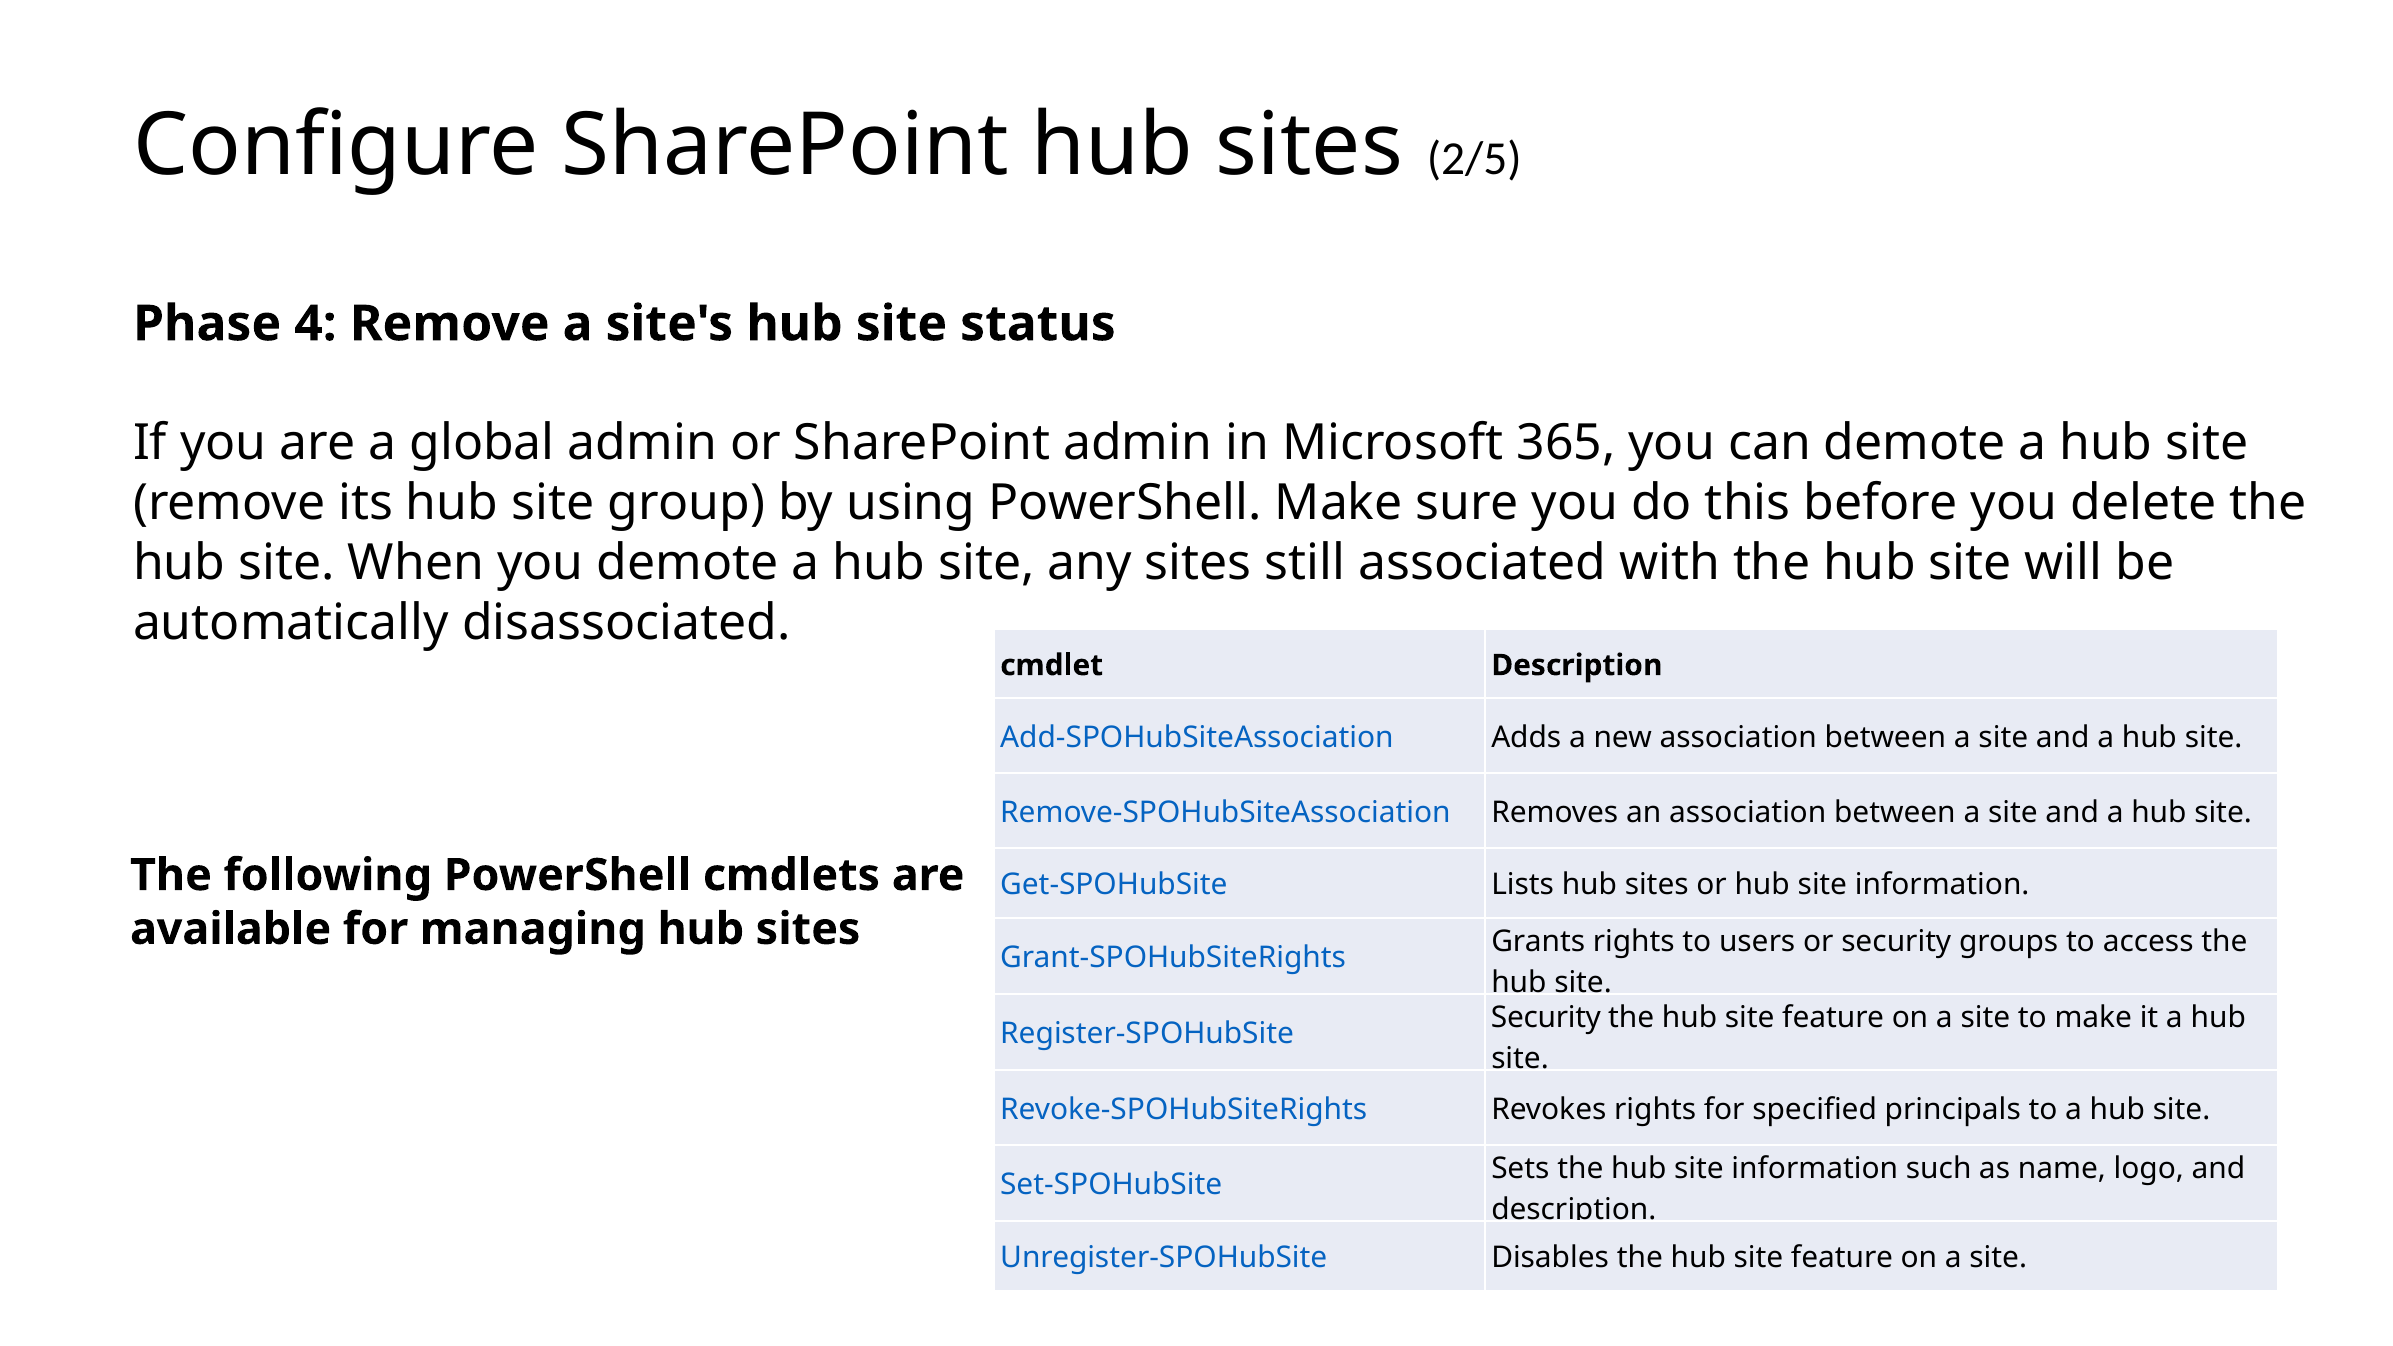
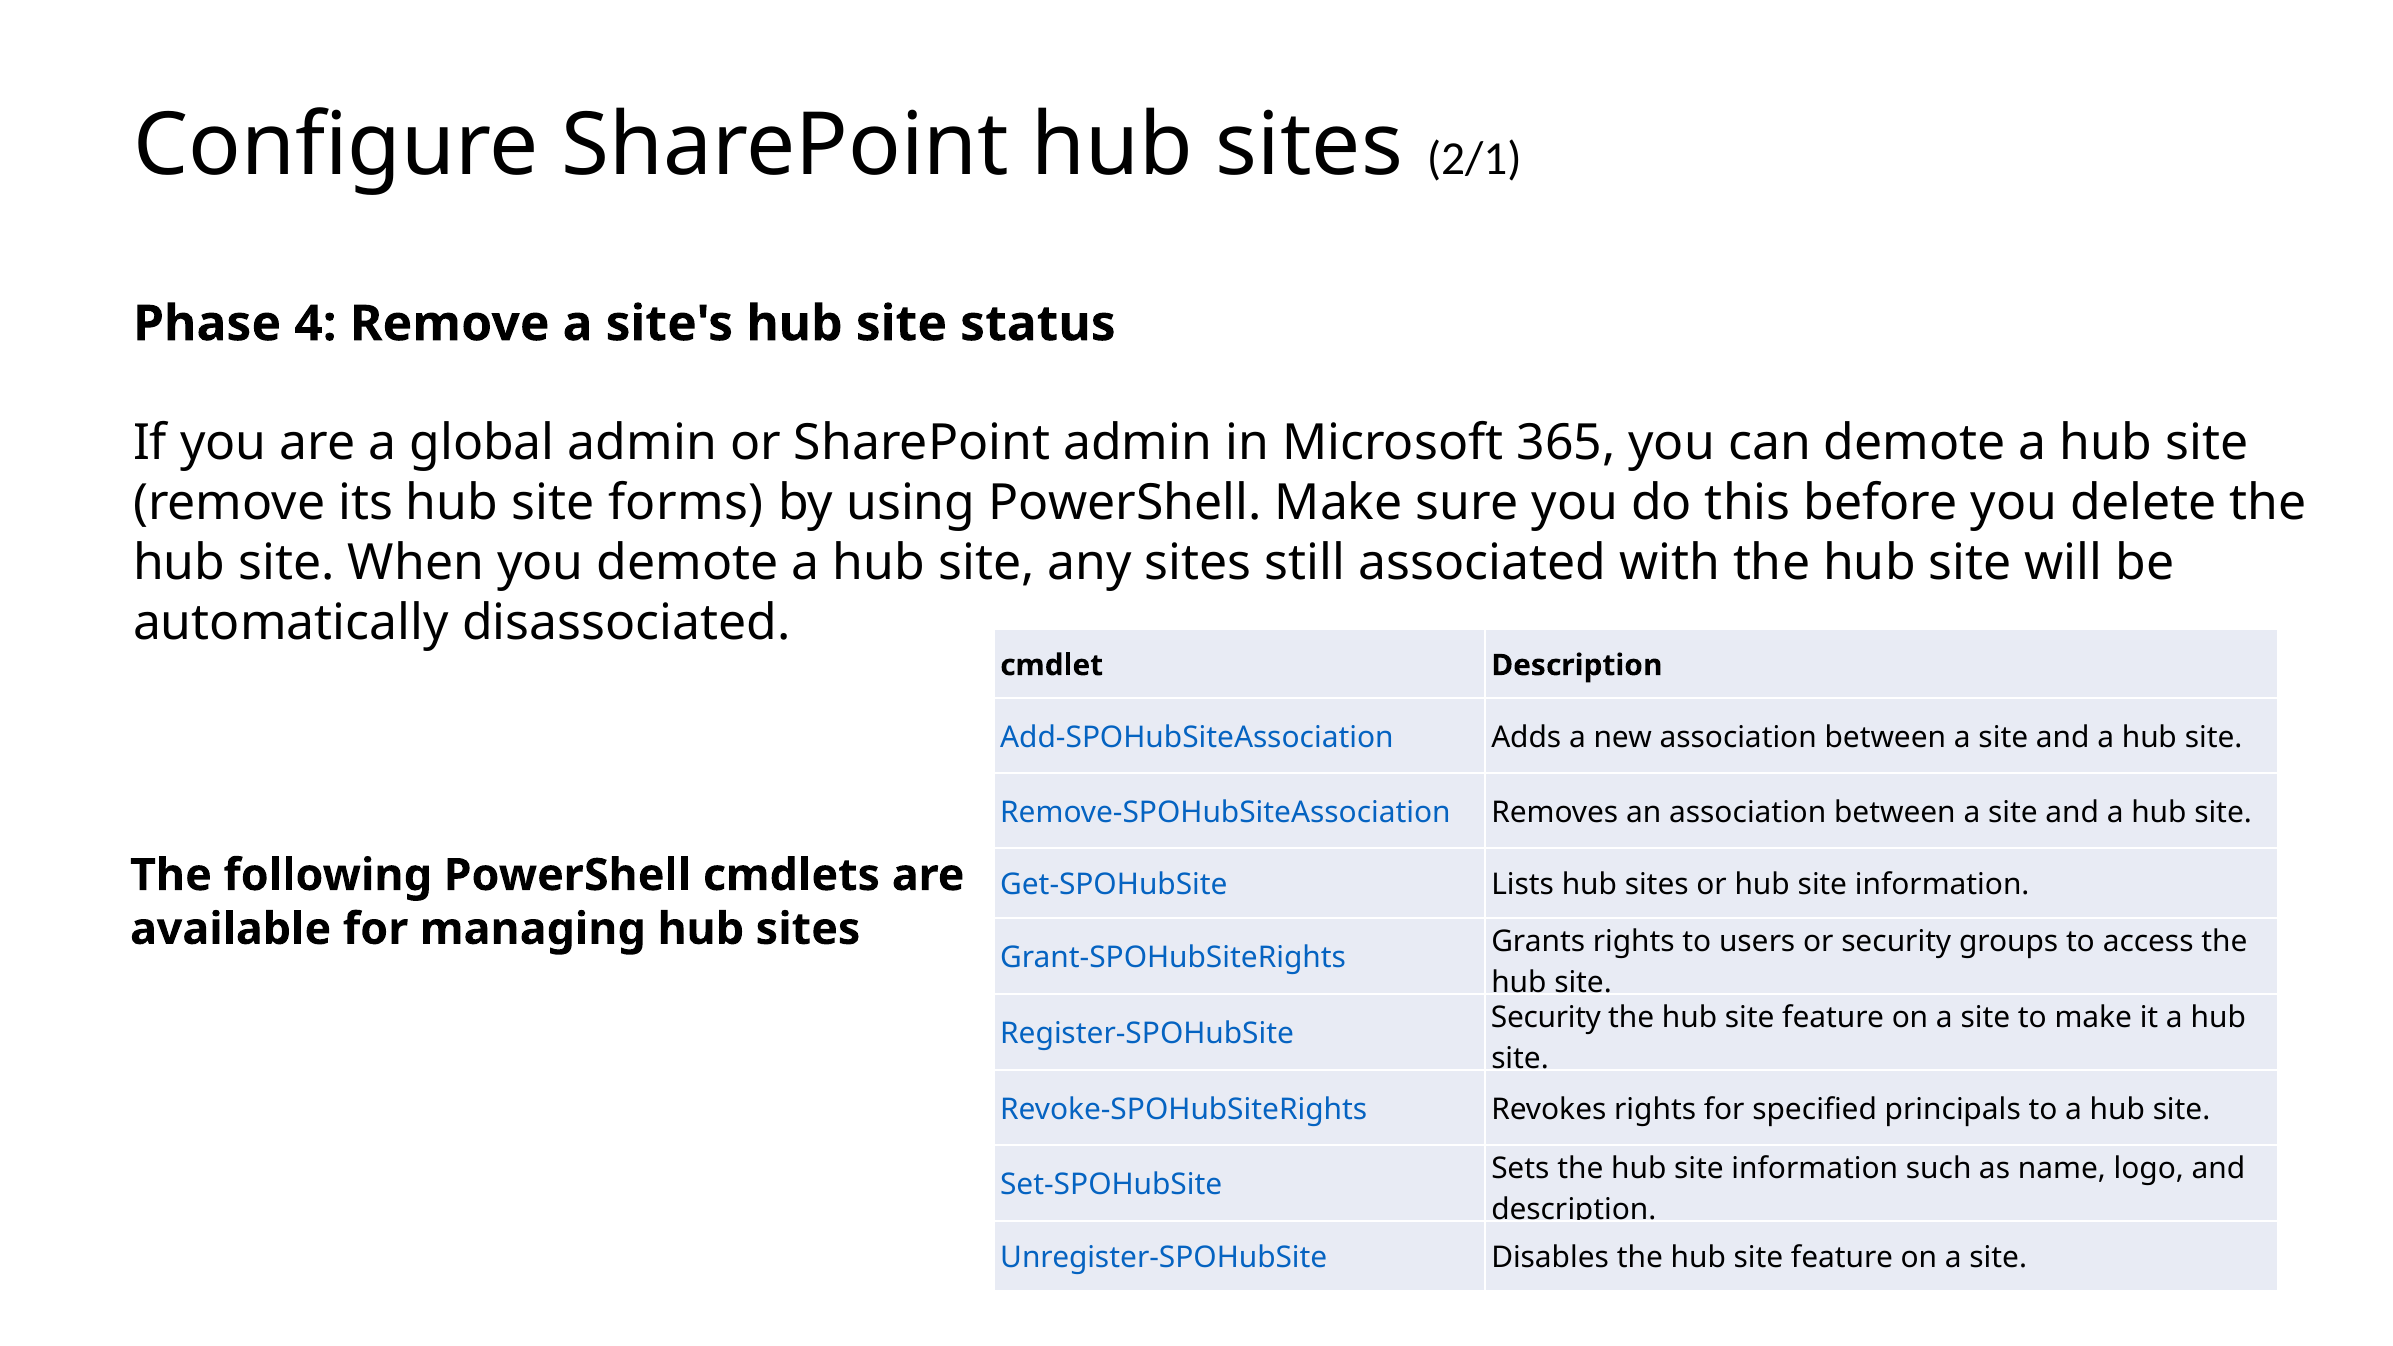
2/5: 2/5 -> 2/1 (1474, 158)
group: group -> forms (686, 503)
